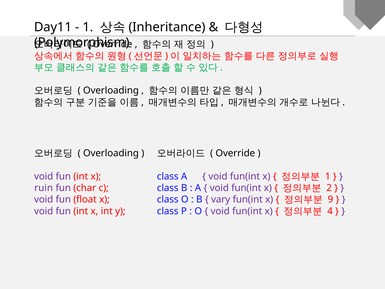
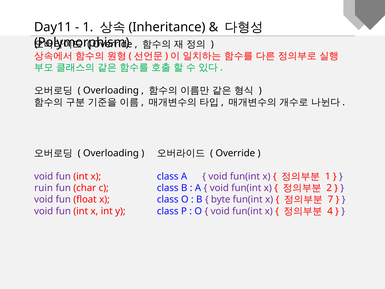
vary: vary -> byte (221, 199)
9: 9 -> 7 (330, 199)
